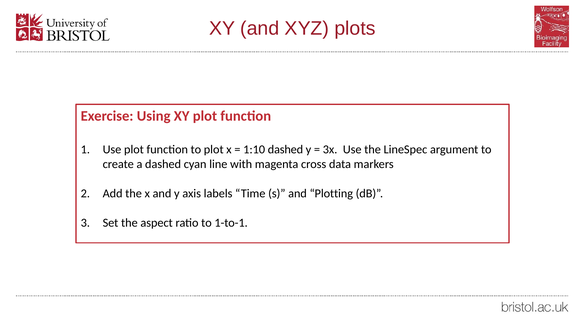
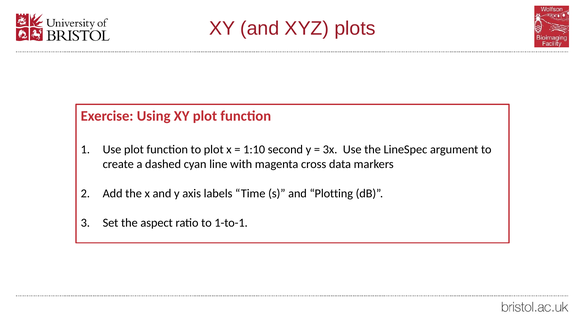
1:10 dashed: dashed -> second (285, 150)
